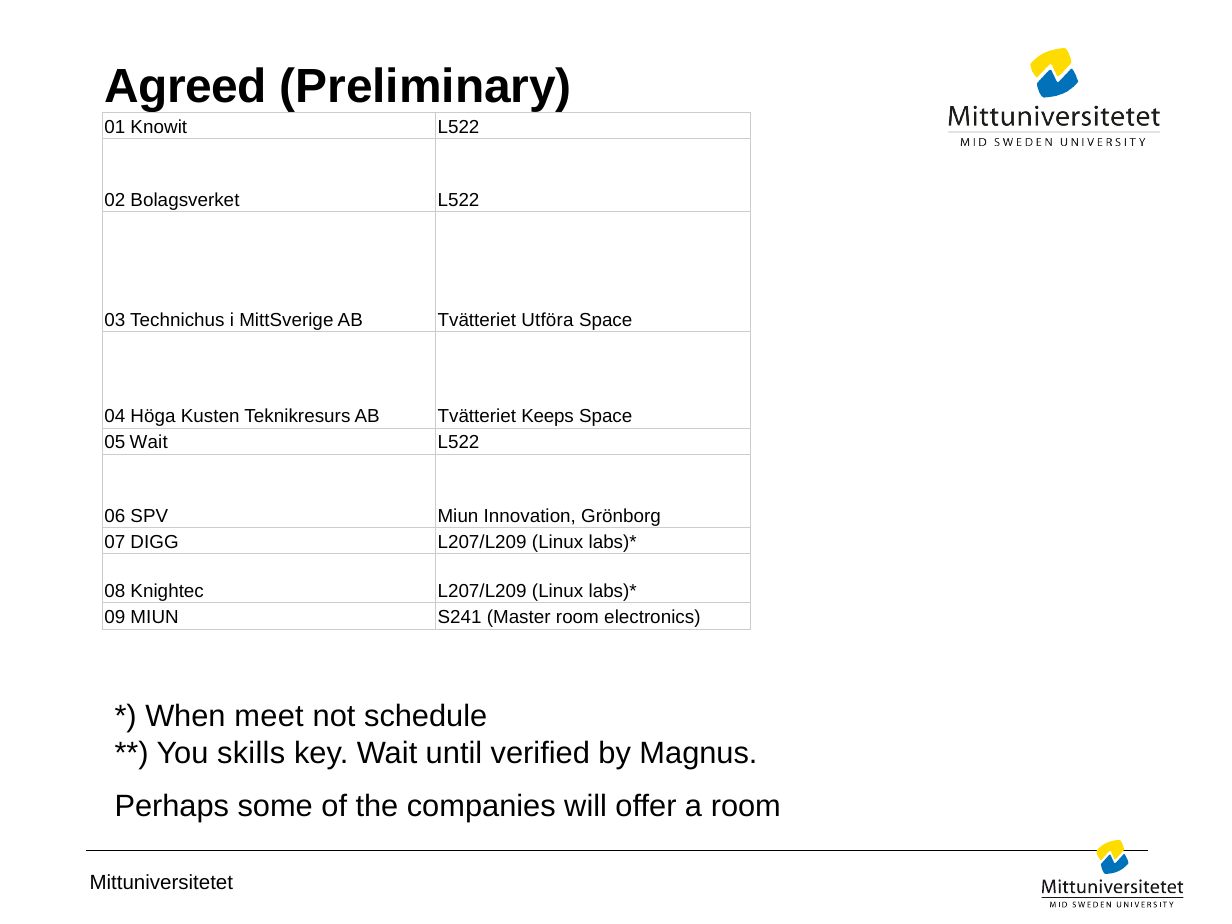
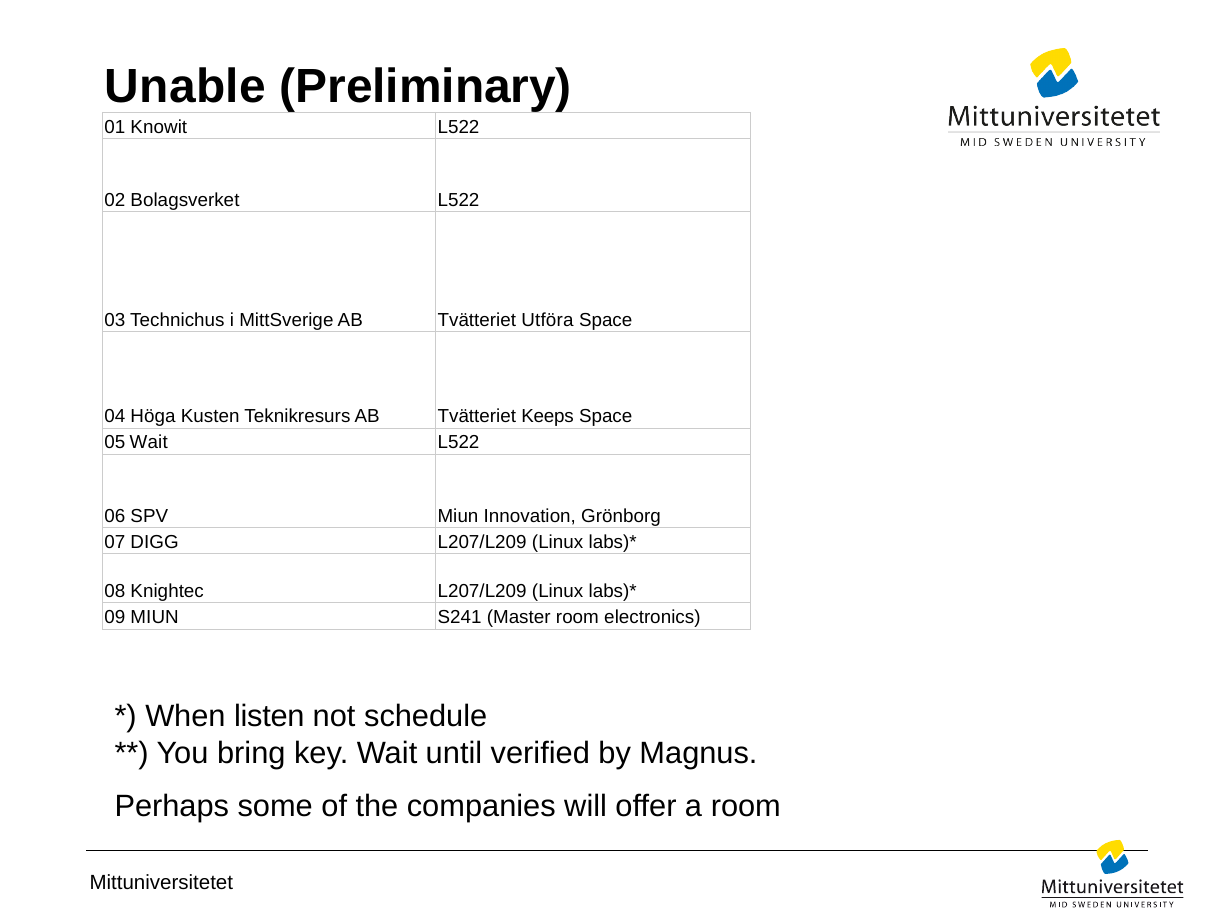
Agreed: Agreed -> Unable (185, 87)
meet: meet -> listen (269, 717)
skills: skills -> bring (251, 754)
